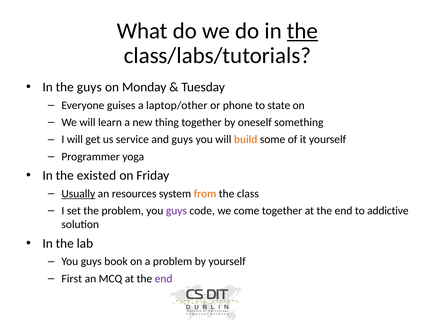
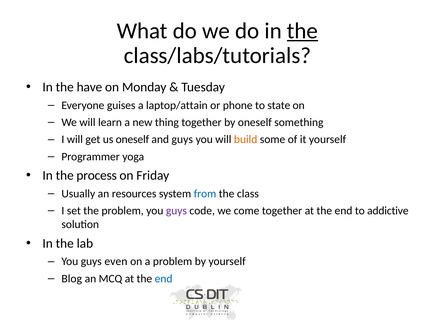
the guys: guys -> have (89, 87)
laptop/other: laptop/other -> laptop/attain (177, 105)
us service: service -> oneself (132, 140)
existed: existed -> process (97, 176)
Usually underline: present -> none (78, 194)
from colour: orange -> blue (205, 194)
book: book -> even (116, 262)
First: First -> Blog (72, 279)
end colour: purple -> blue (164, 279)
